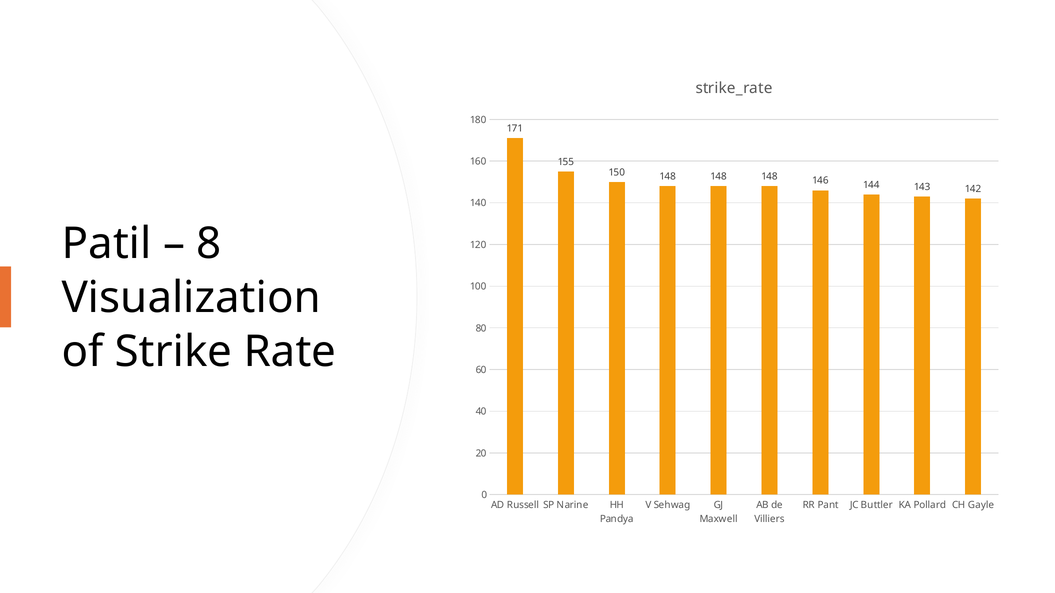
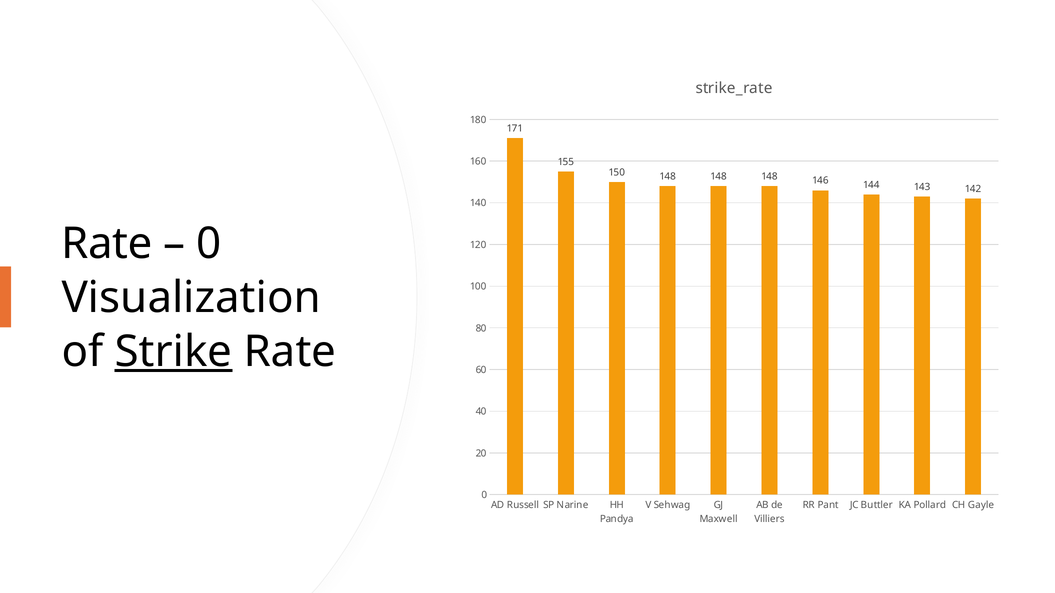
Patil: Patil -> Rate (107, 244)
8: 8 -> 0 (209, 244)
Strike underline: none -> present (173, 352)
